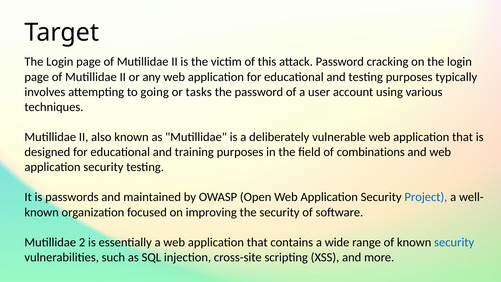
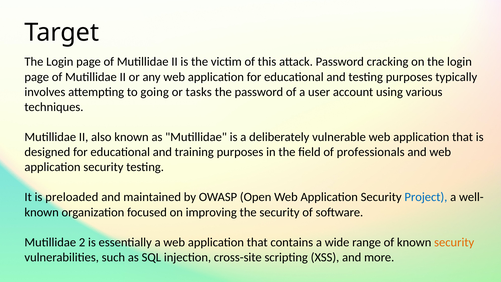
combinations: combinations -> professionals (371, 152)
passwords: passwords -> preloaded (72, 197)
security colour: blue -> orange (454, 242)
